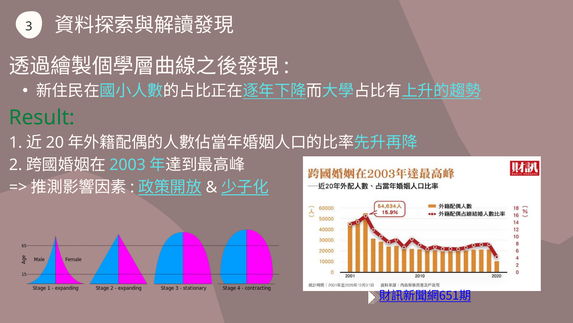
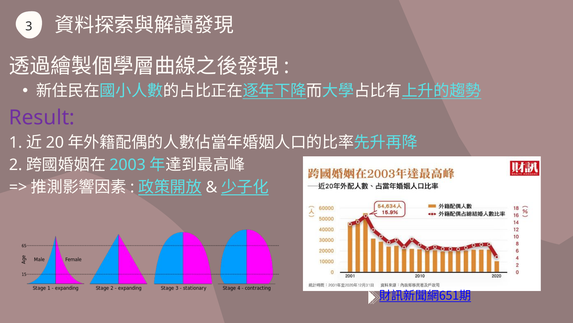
Result colour: green -> purple (42, 117)
